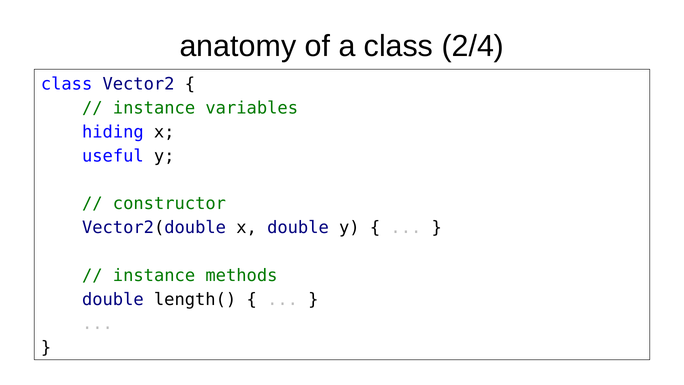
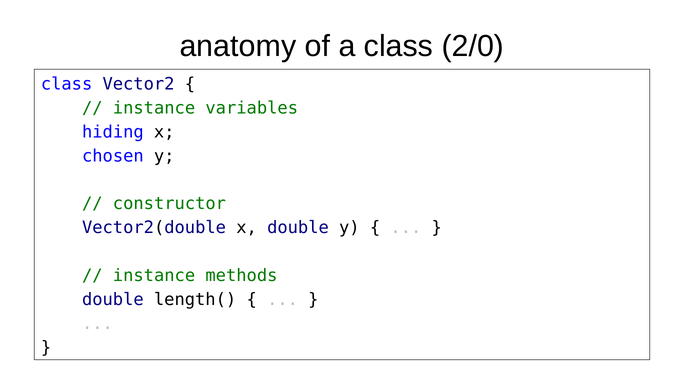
2/4: 2/4 -> 2/0 (473, 46)
useful: useful -> chosen (113, 156)
